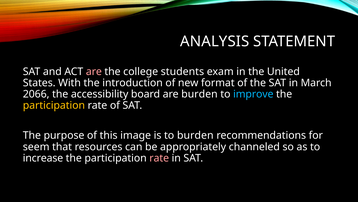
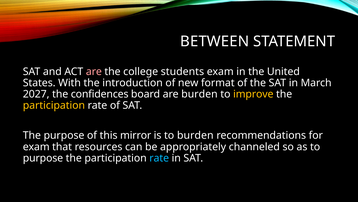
ANALYSIS: ANALYSIS -> BETWEEN (215, 41)
2066: 2066 -> 2027 (36, 94)
accessibility: accessibility -> confidences (100, 94)
improve colour: light blue -> yellow (253, 94)
image: image -> mirror (136, 135)
seem: seem -> exam (36, 146)
increase: increase -> purpose (43, 158)
rate colour: pink -> light blue (159, 158)
